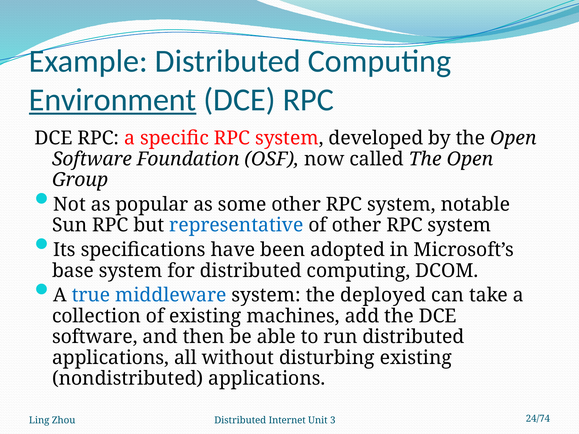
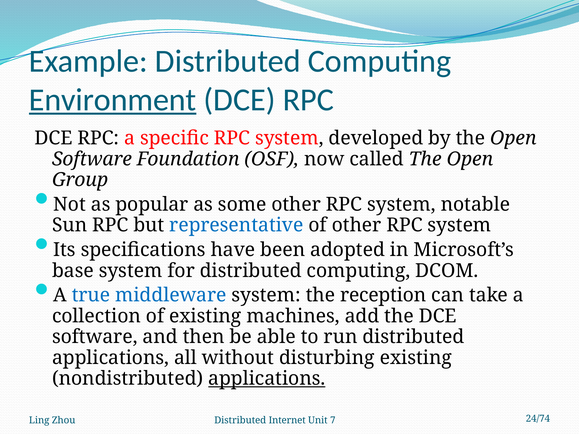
deployed: deployed -> reception (383, 295)
applications underline: none -> present (267, 379)
3: 3 -> 7 (333, 420)
